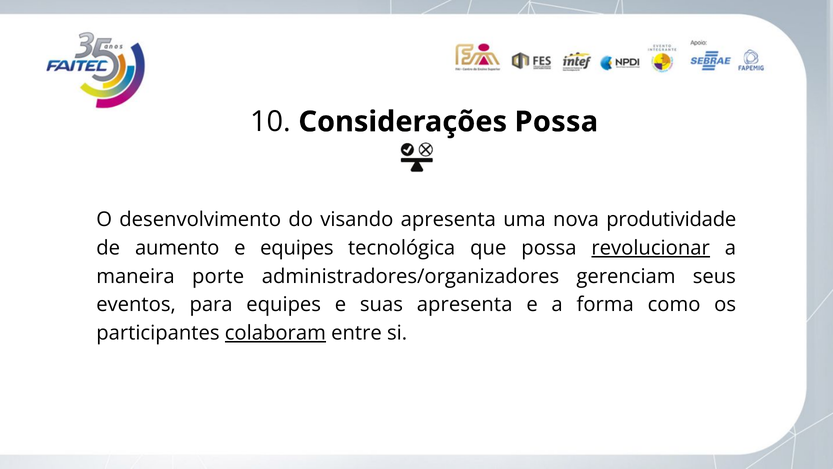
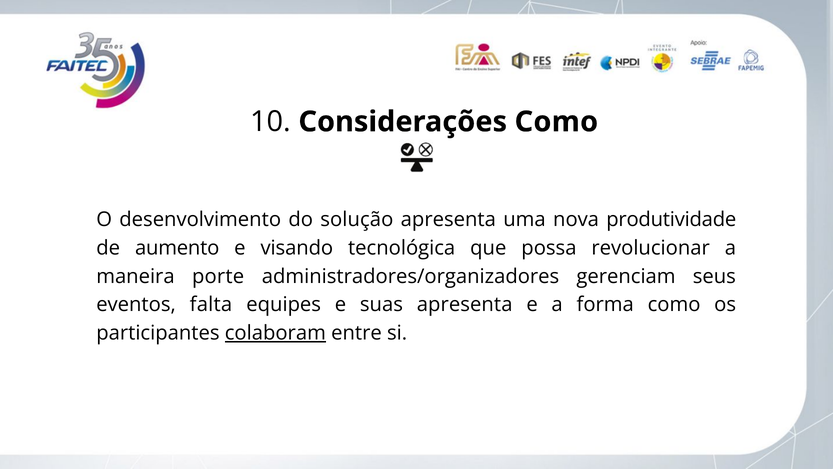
Considerações Possa: Possa -> Como (556, 122)
visando: visando -> solução (357, 219)
e equipes: equipes -> visando (297, 248)
revolucionar underline: present -> none (651, 248)
para: para -> falta (211, 304)
